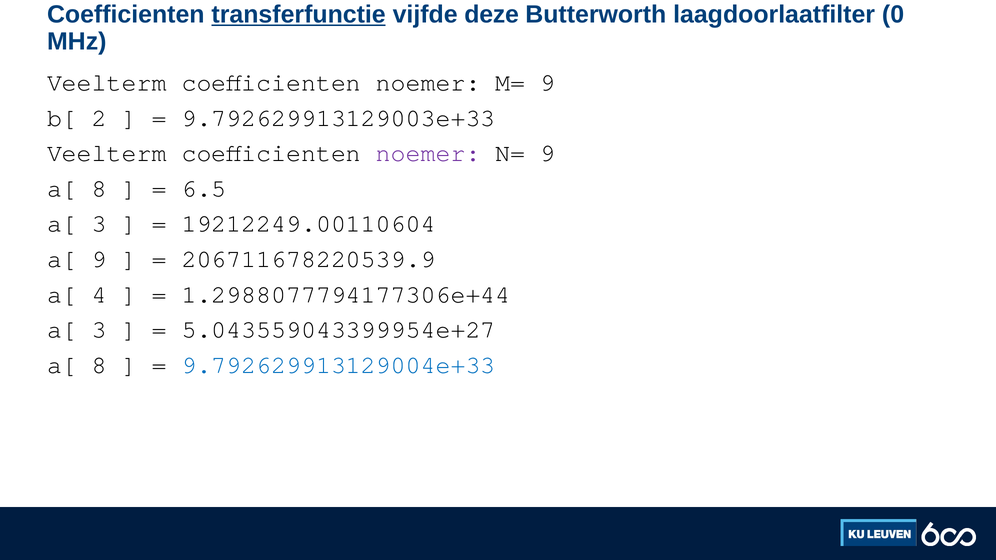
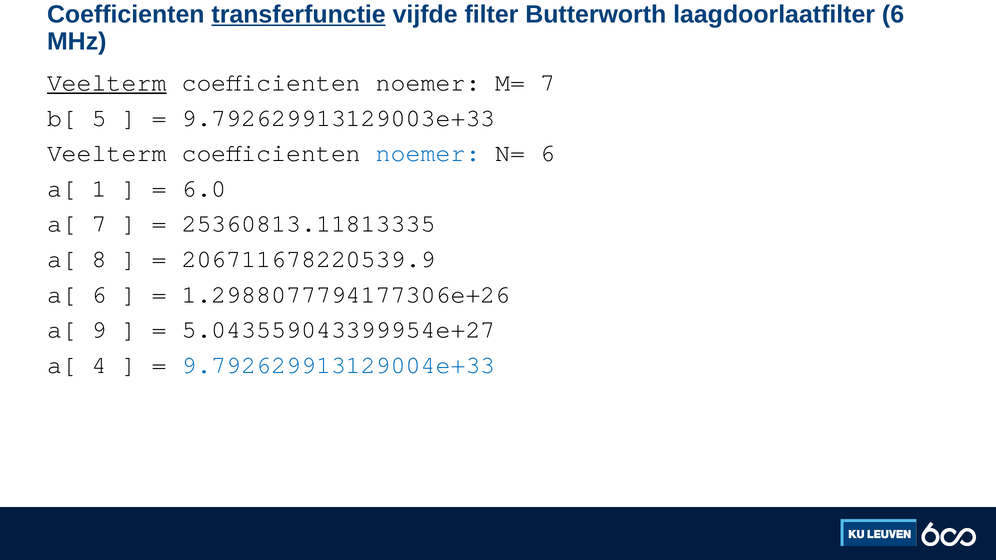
deze: deze -> filter (491, 15)
laagdoorlaatfilter 0: 0 -> 6 (893, 15)
Veelterm underline: none -> present (107, 83)
M= 9: 9 -> 7 (548, 83)
2: 2 -> 5 (99, 118)
noemer colour: purple -> blue (428, 153)
N= 9: 9 -> 6 (548, 153)
8: 8 -> 1 (99, 189)
6.5: 6.5 -> 6.0 (204, 189)
3: 3 -> 7 (99, 224)
19212249.00110604: 19212249.00110604 -> 25360813.11813335 (309, 224)
a[ 9: 9 -> 8 (99, 259)
a[ 4: 4 -> 6 (99, 294)
1.2988077794177306e+44: 1.2988077794177306e+44 -> 1.2988077794177306e+26 (346, 294)
3: 3 -> 9 (99, 330)
8: 8 -> 4 (99, 365)
